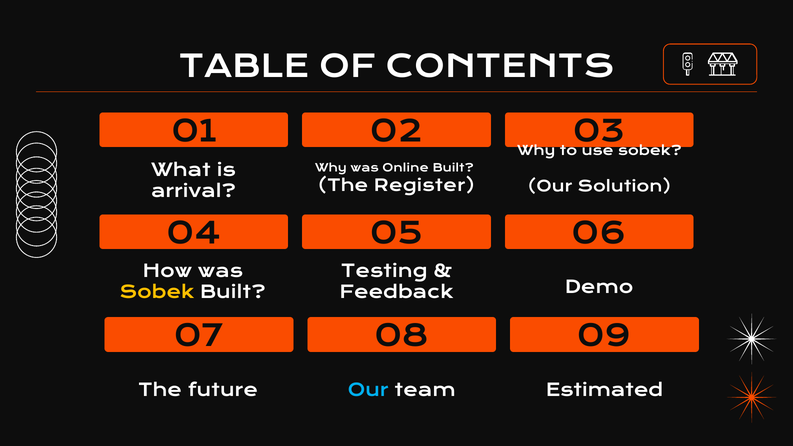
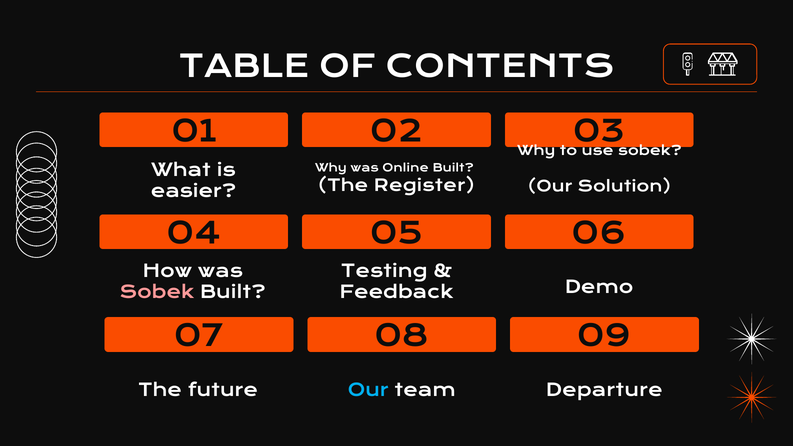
arrival: arrival -> easier (194, 192)
Sobek colour: yellow -> pink (157, 293)
Estimated: Estimated -> Departure (604, 390)
